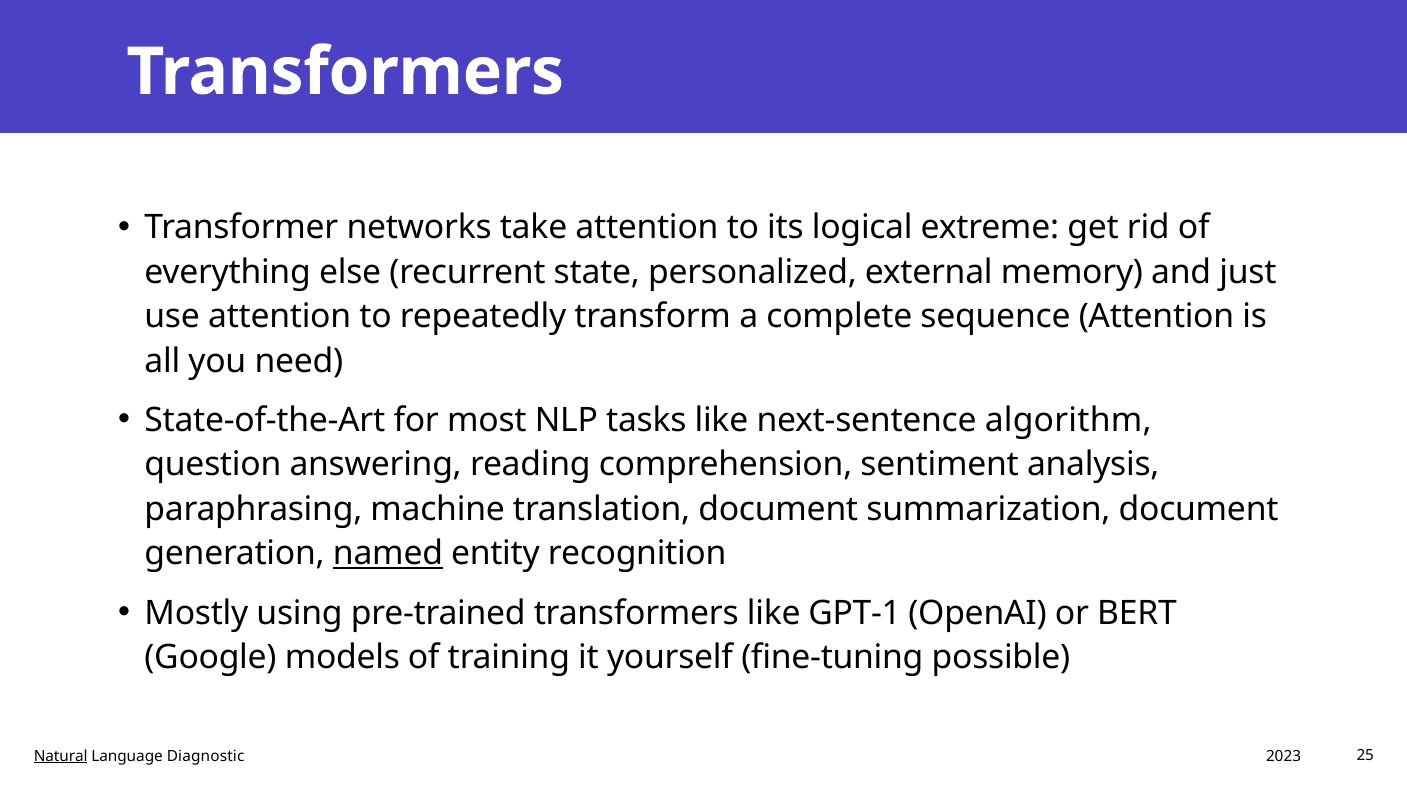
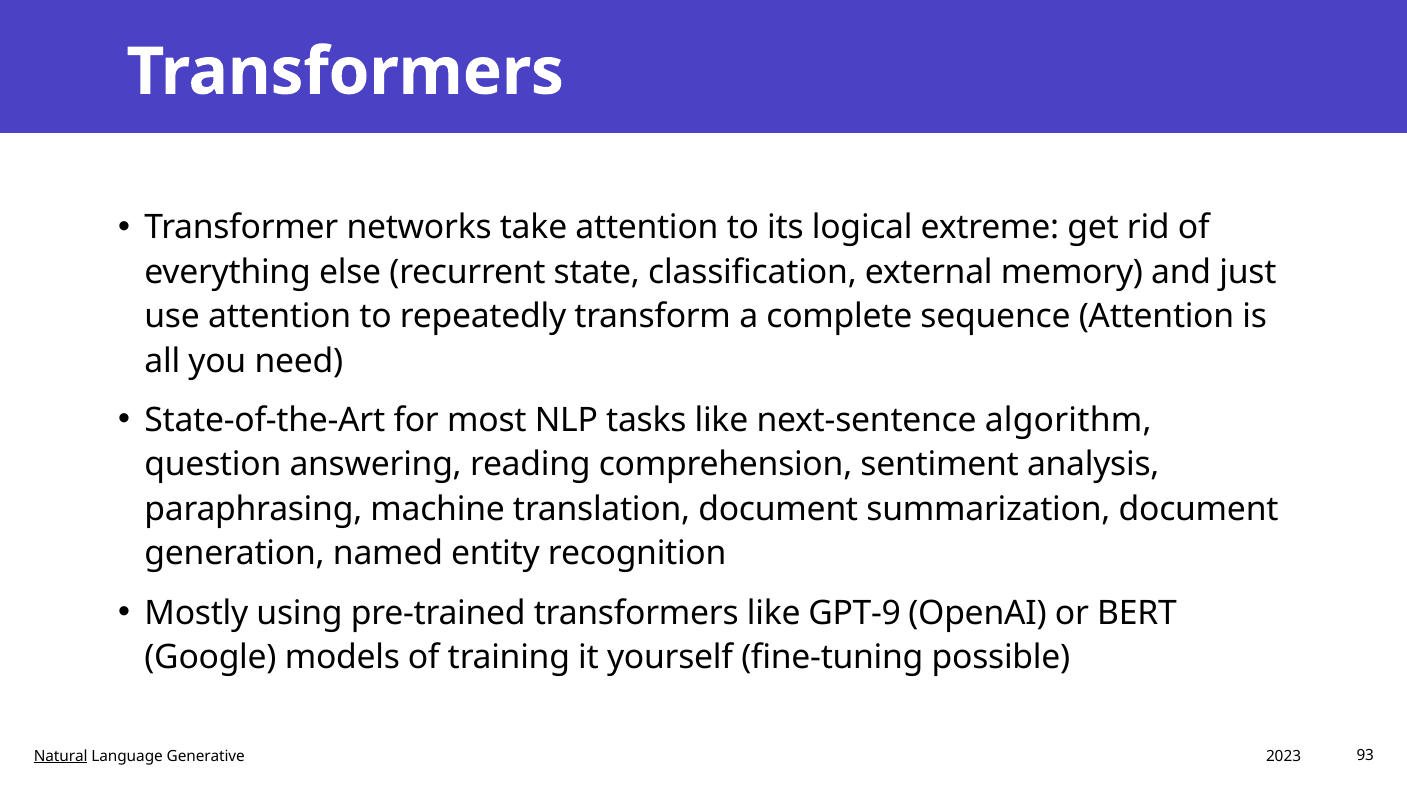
personalized: personalized -> classification (752, 272)
named underline: present -> none (388, 553)
GPT-1: GPT-1 -> GPT-9 (855, 613)
Diagnostic: Diagnostic -> Generative (206, 756)
25: 25 -> 93 (1365, 754)
